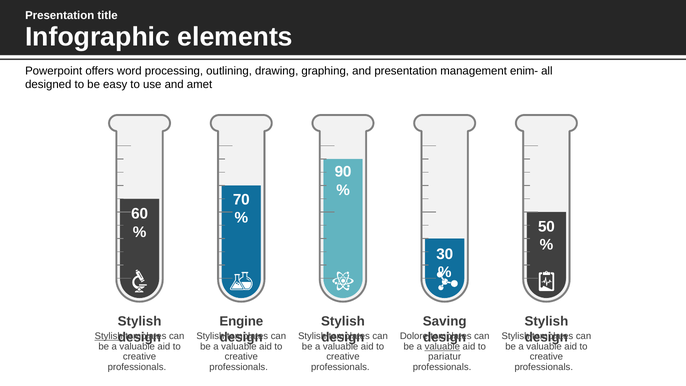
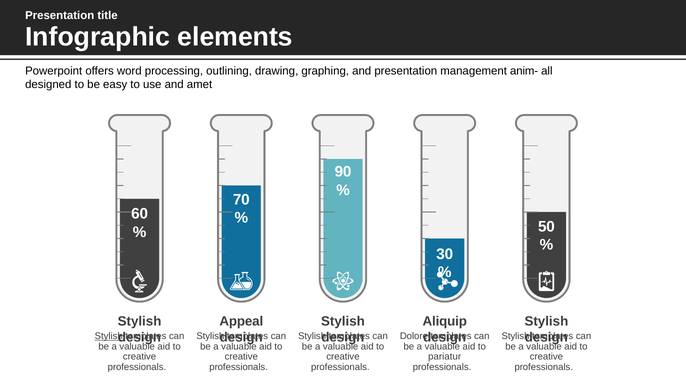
enim-: enim- -> anim- (524, 71)
Engine: Engine -> Appeal (241, 321)
Saving: Saving -> Aliquip (445, 321)
valuable underline: present -> none (442, 346)
